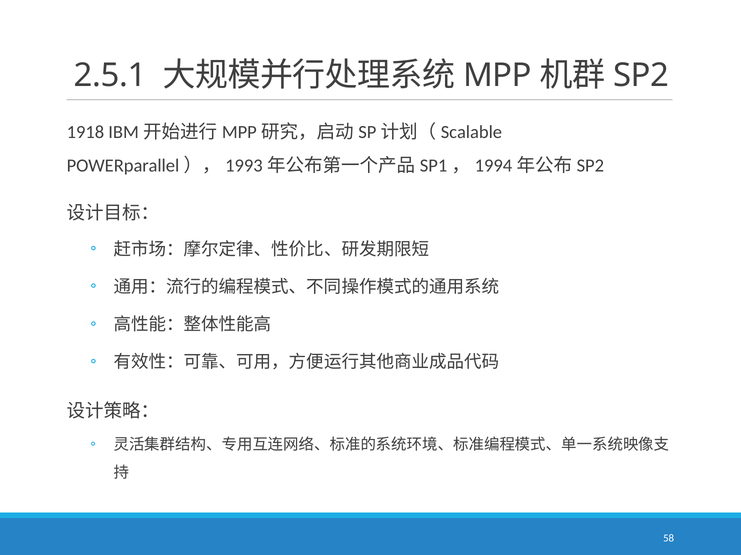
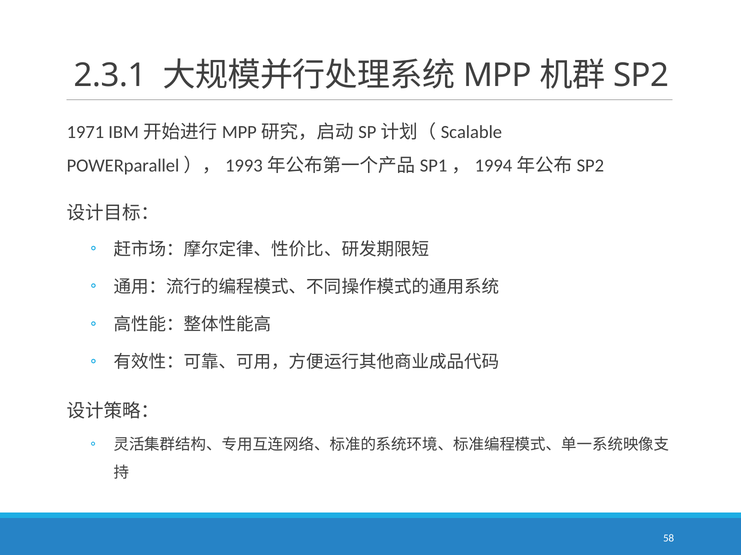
2.5.1: 2.5.1 -> 2.3.1 (110, 75)
1918: 1918 -> 1971 (85, 132)
